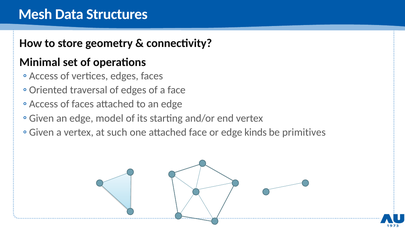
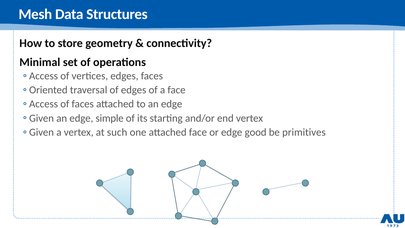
model: model -> simple (110, 118)
kinds: kinds -> good (256, 132)
